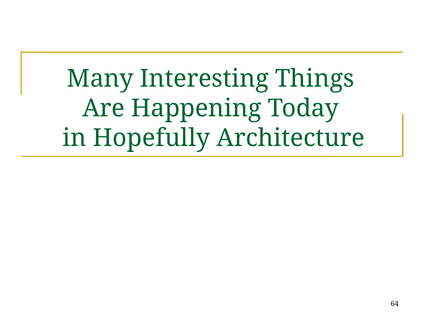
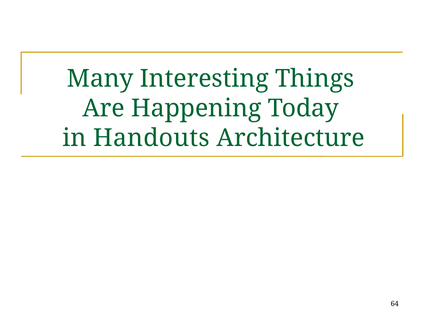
Hopefully: Hopefully -> Handouts (151, 138)
